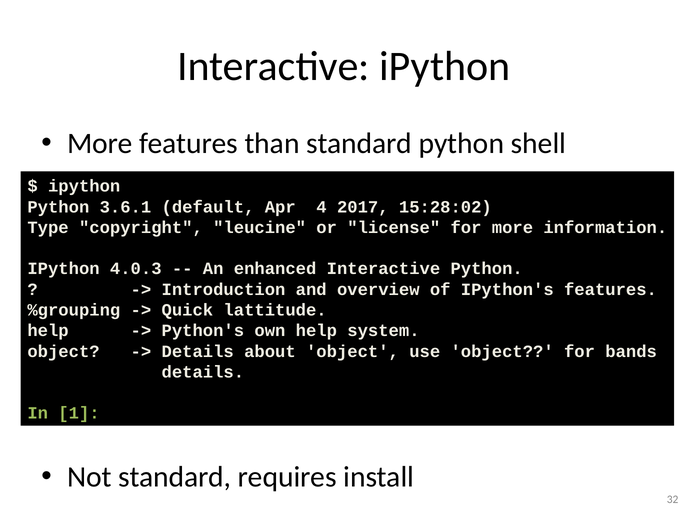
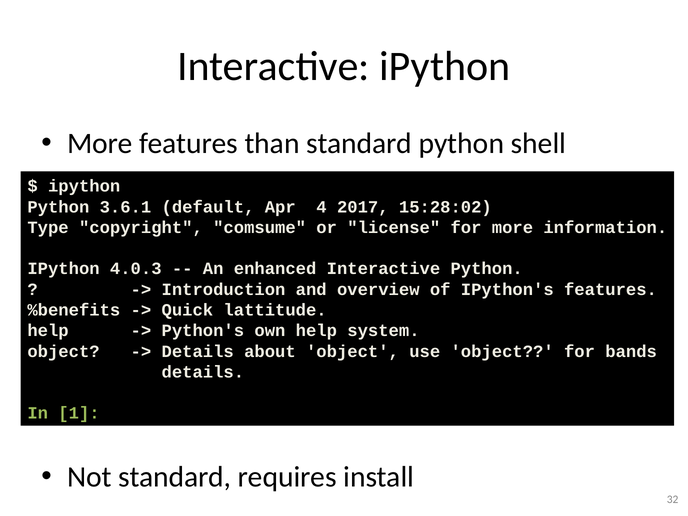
leucine: leucine -> comsume (260, 227)
%grouping: %grouping -> %benefits (74, 310)
